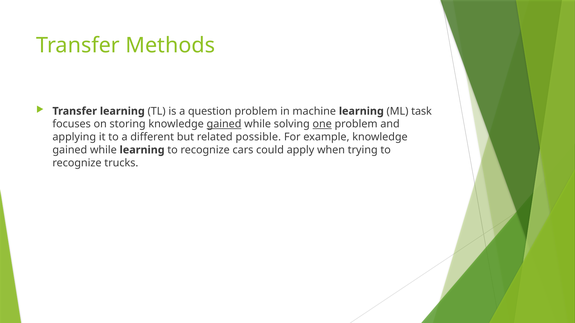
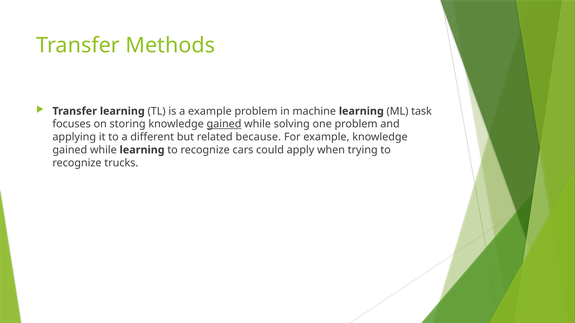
a question: question -> example (210, 111)
one underline: present -> none (322, 124)
possible: possible -> because (258, 137)
